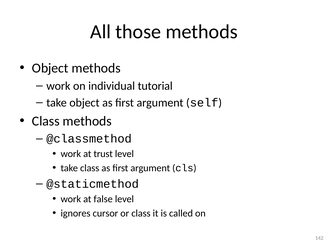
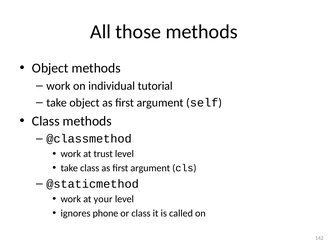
false: false -> your (103, 199)
cursor: cursor -> phone (105, 213)
